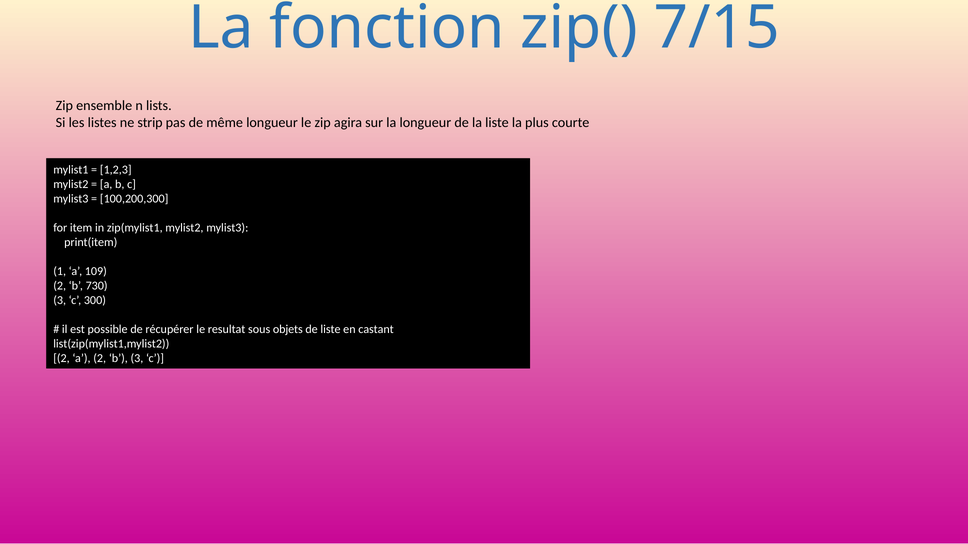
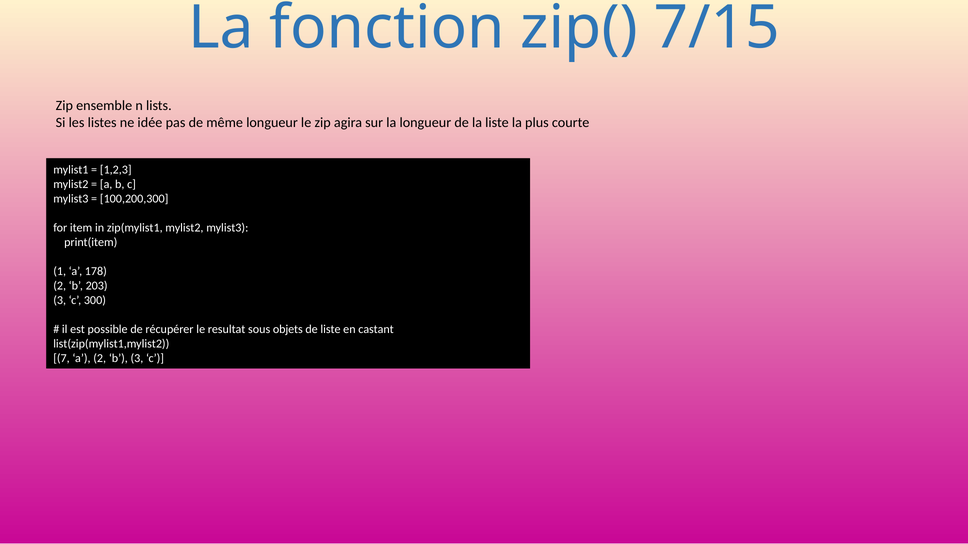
strip: strip -> idée (150, 123)
109: 109 -> 178 (96, 272)
730: 730 -> 203 (97, 286)
2: 2 -> 7 (61, 359)
